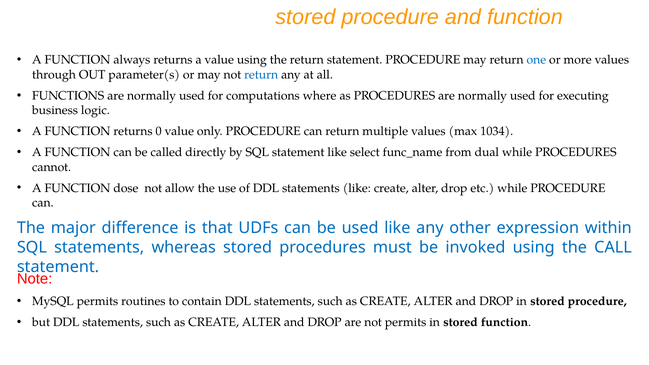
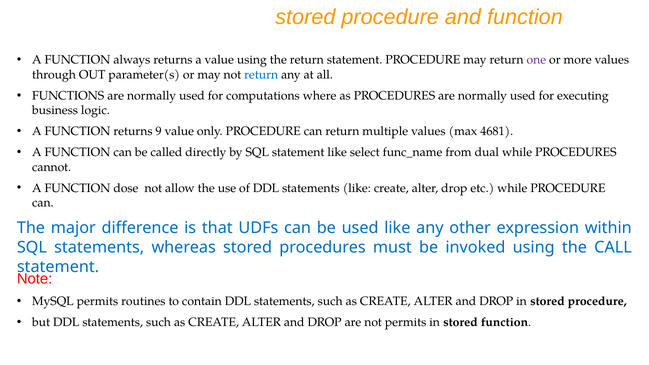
one colour: blue -> purple (536, 60)
0: 0 -> 9 (159, 131)
1034: 1034 -> 4681 (497, 131)
